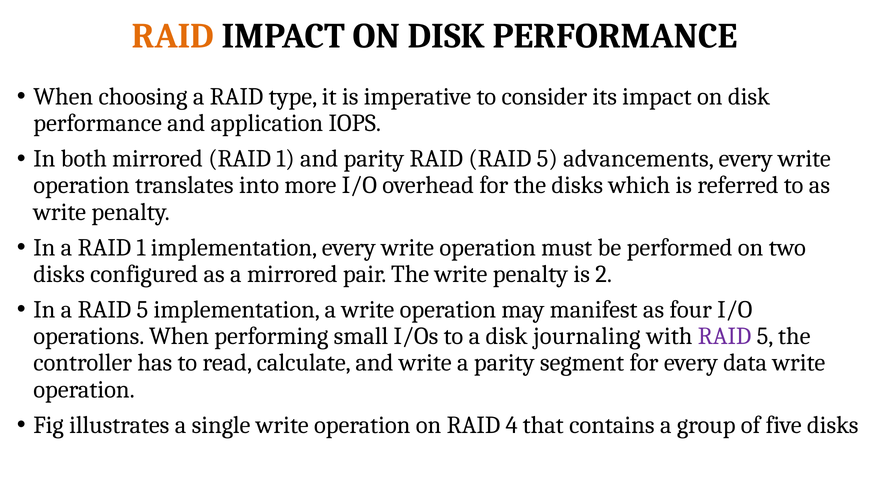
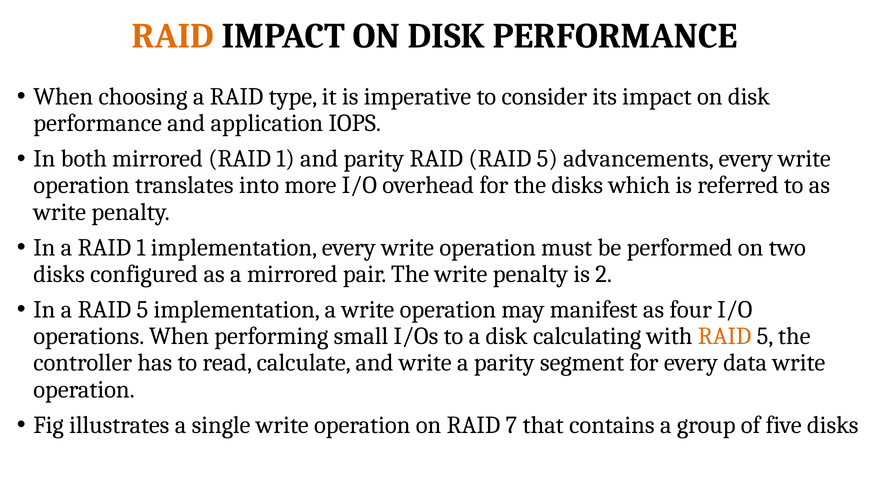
journaling: journaling -> calculating (587, 336)
RAID colour: purple -> orange (725, 336)
4: 4 -> 7 (511, 425)
